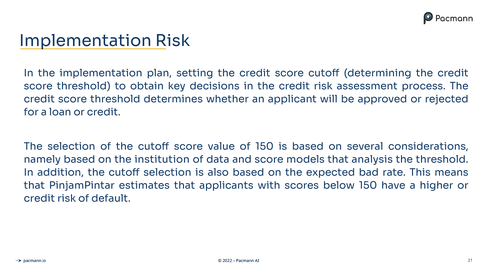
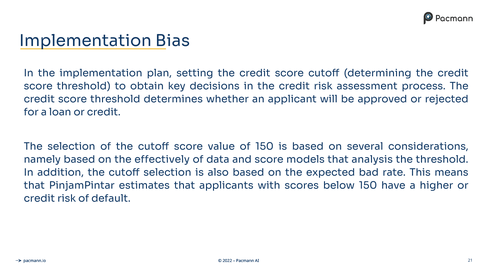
Implementation Risk: Risk -> Bias (173, 41)
institution: institution -> effectively (162, 160)
